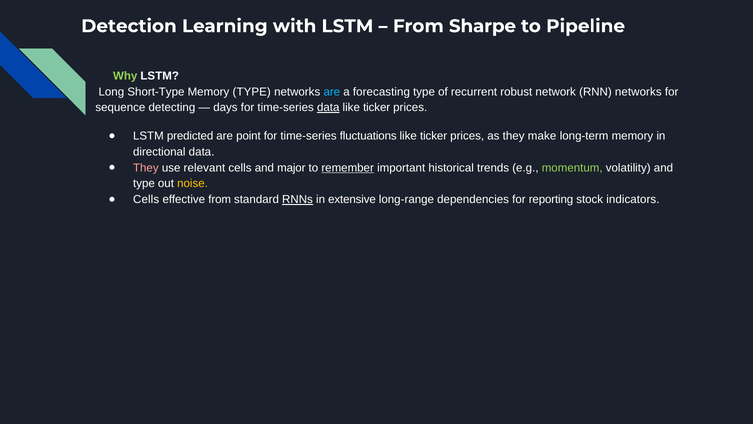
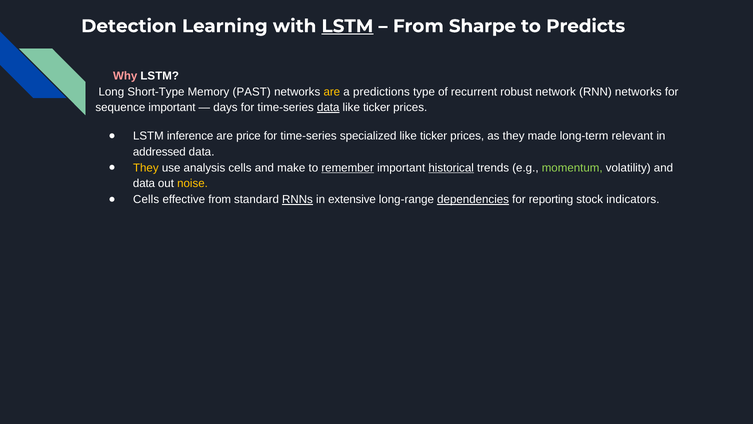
LSTM underline: none -> present (347, 26)
Pipeline: Pipeline -> Predicts (586, 26)
Why colour: light green -> pink (125, 76)
Memory TYPE: TYPE -> PAST (252, 92)
are colour: light blue -> yellow (332, 92)
forecasting: forecasting -> predictions (381, 92)
sequence detecting: detecting -> important (172, 108)
predicted: predicted -> inference (190, 136)
point: point -> price (248, 136)
fluctuations: fluctuations -> specialized (368, 136)
make: make -> made (542, 136)
long-term memory: memory -> relevant (632, 136)
directional: directional -> addressed (159, 152)
They colour: pink -> yellow (146, 168)
relevant: relevant -> analysis (204, 168)
major: major -> make (291, 168)
historical underline: none -> present (451, 168)
type: type -> data (144, 184)
dependencies underline: none -> present (473, 199)
